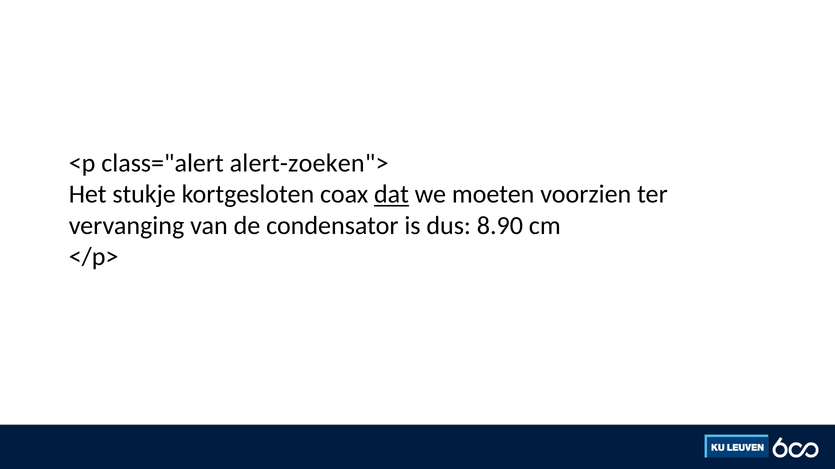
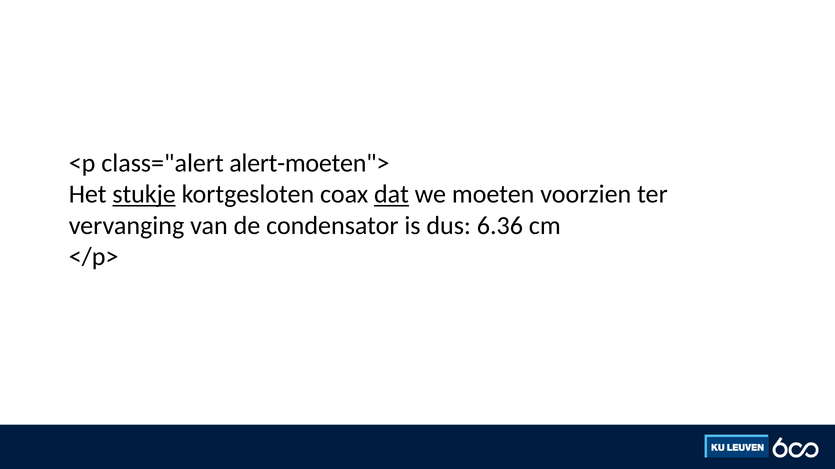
alert-zoeken">: alert-zoeken"> -> alert-moeten"> (309, 163)
stukje underline: none -> present (144, 195)
8.90: 8.90 -> 6.36 (500, 226)
